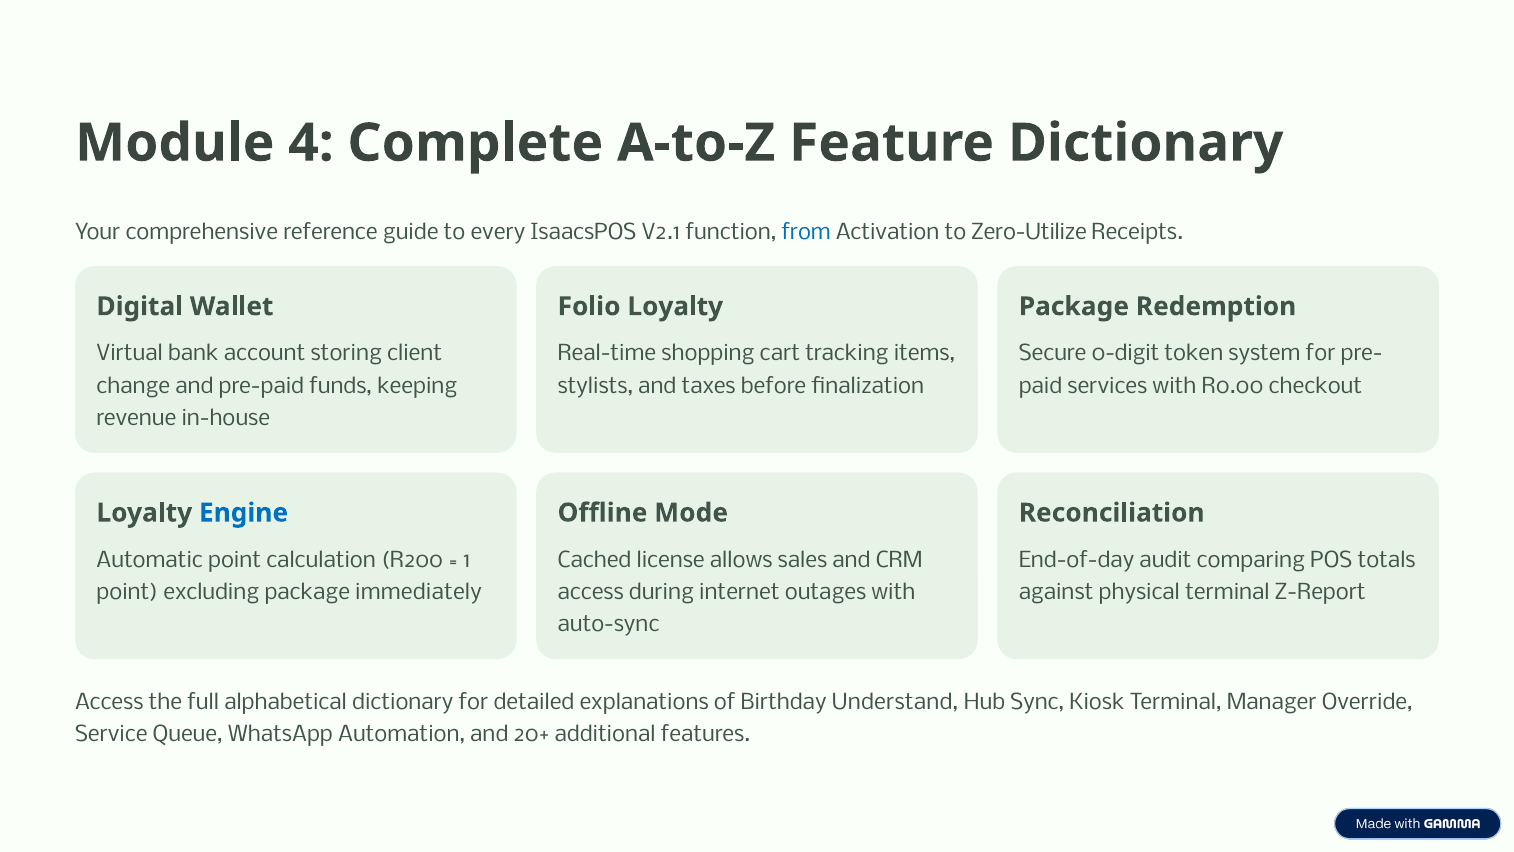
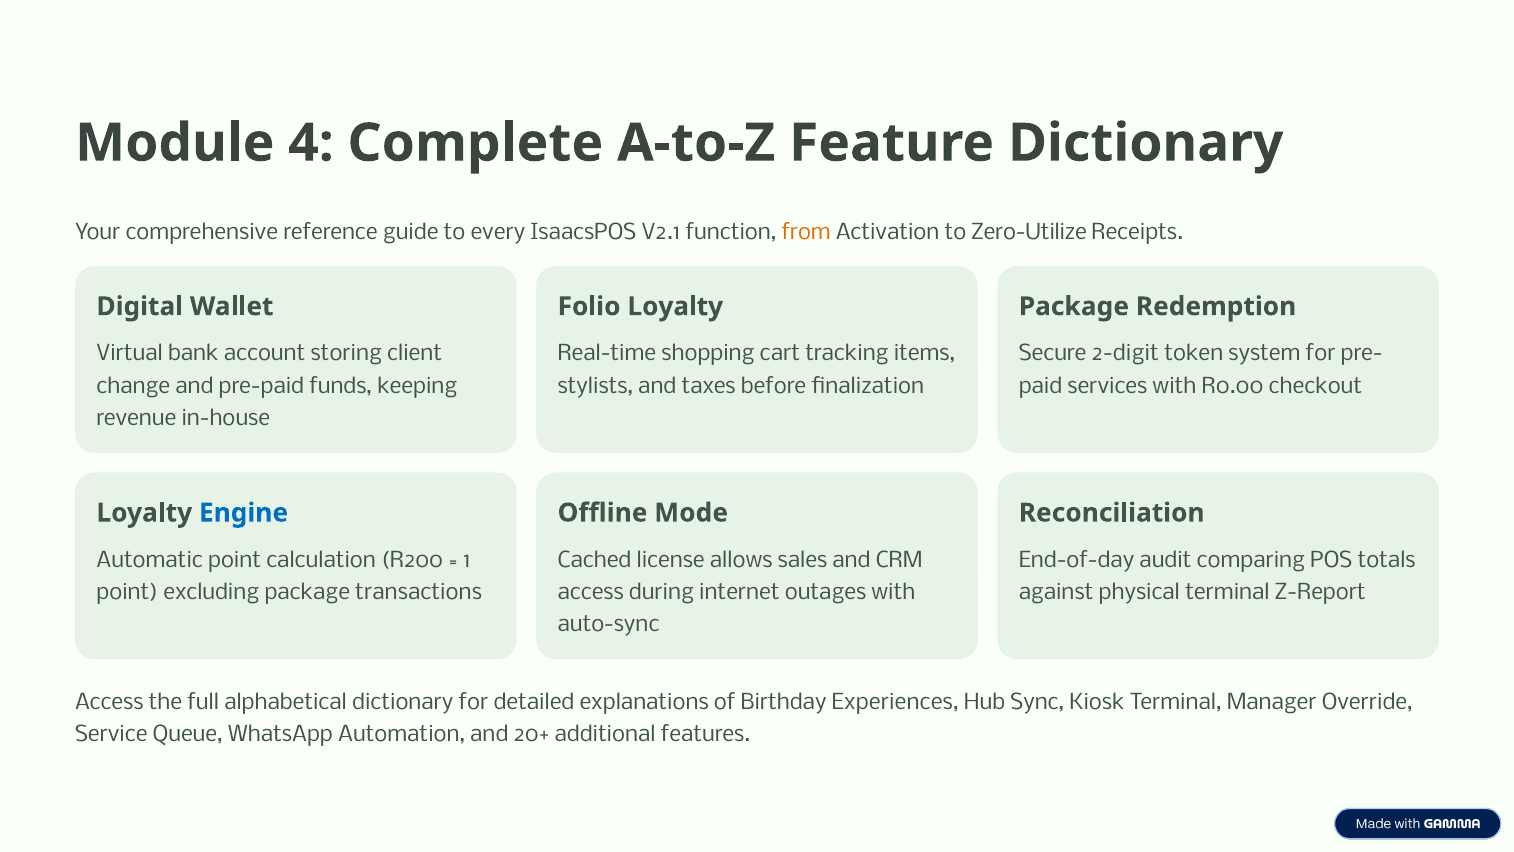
from colour: blue -> orange (806, 232)
0-digit: 0-digit -> 2-digit (1125, 354)
immediately: immediately -> transactions (419, 592)
Understand: Understand -> Experiences (895, 702)
